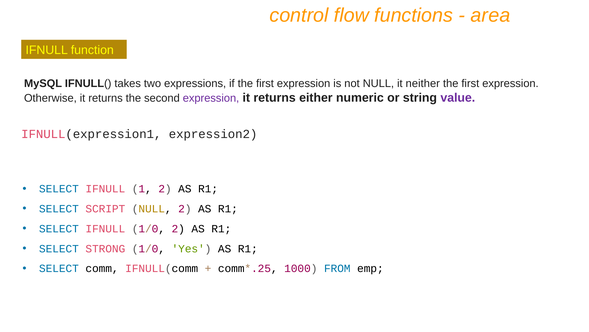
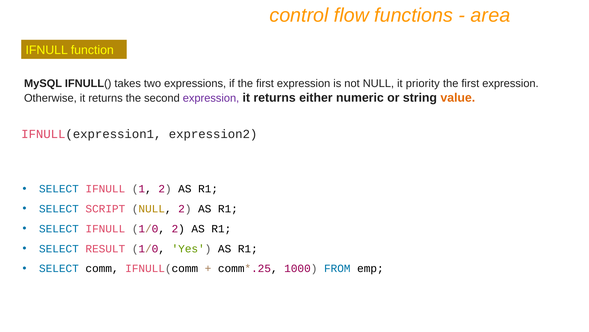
neither: neither -> priority (423, 83)
value colour: purple -> orange (458, 97)
STRONG: STRONG -> RESULT (105, 248)
